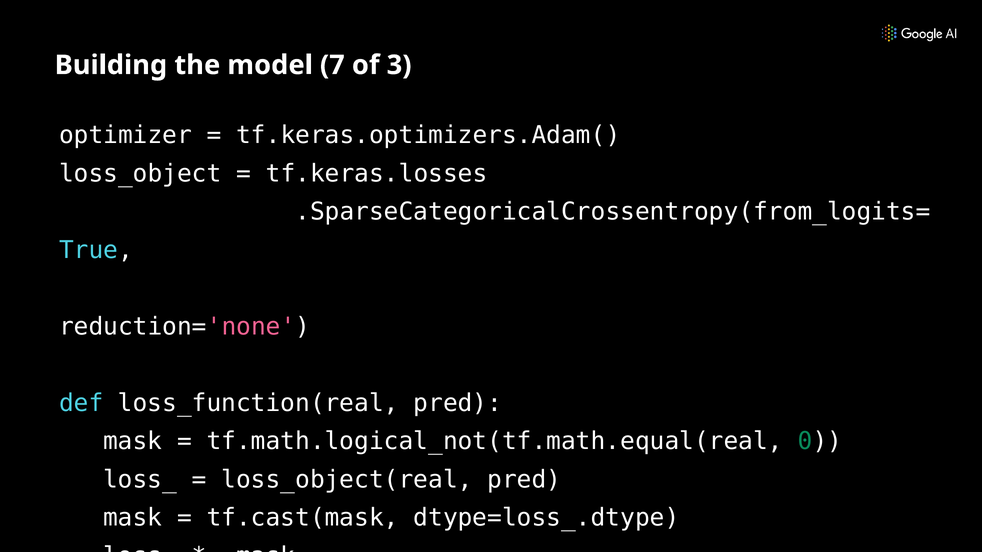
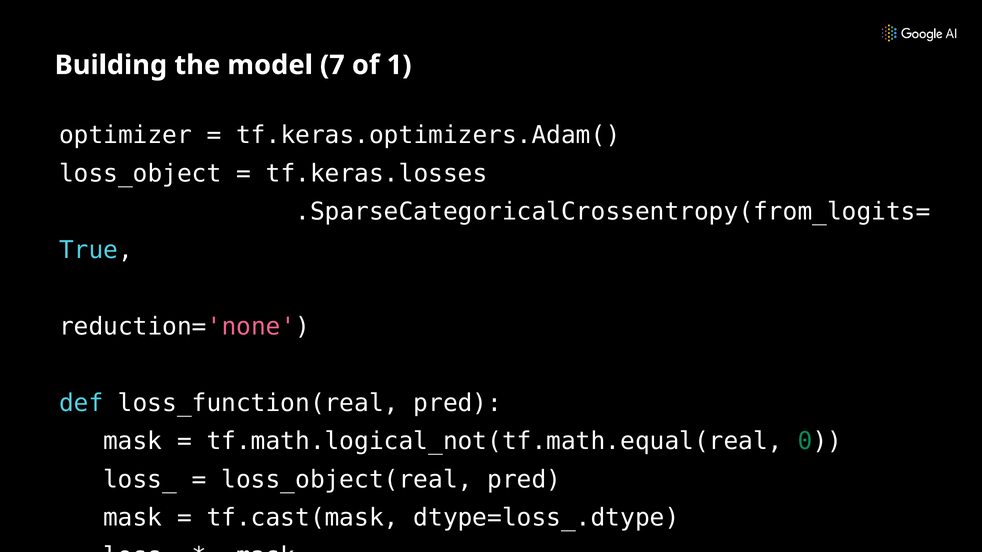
3: 3 -> 1 (399, 65)
